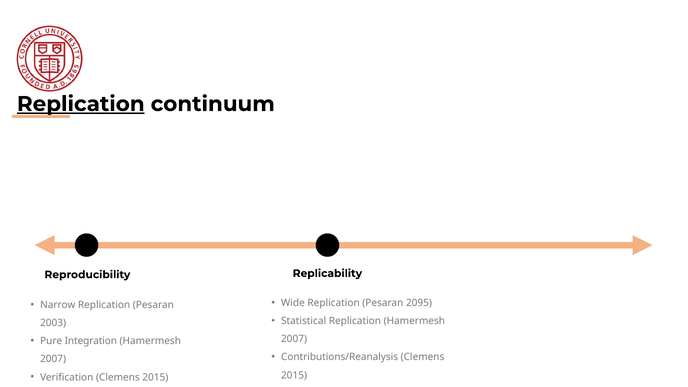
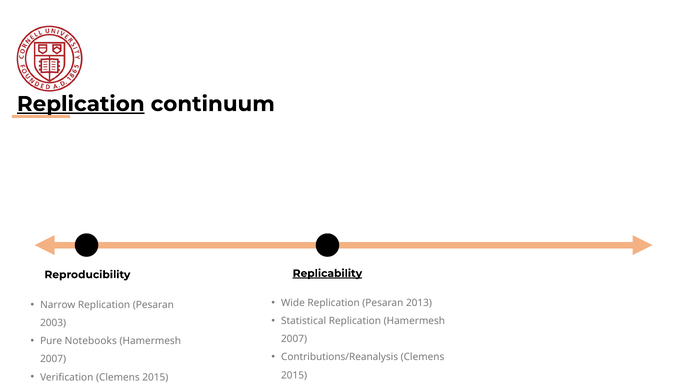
Replicability underline: none -> present (327, 273)
2095: 2095 -> 2013 (419, 303)
Integration: Integration -> Notebooks (91, 341)
